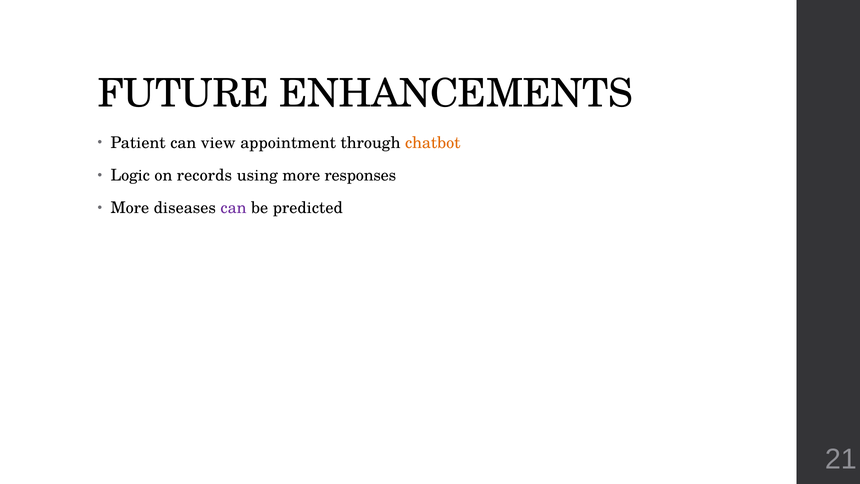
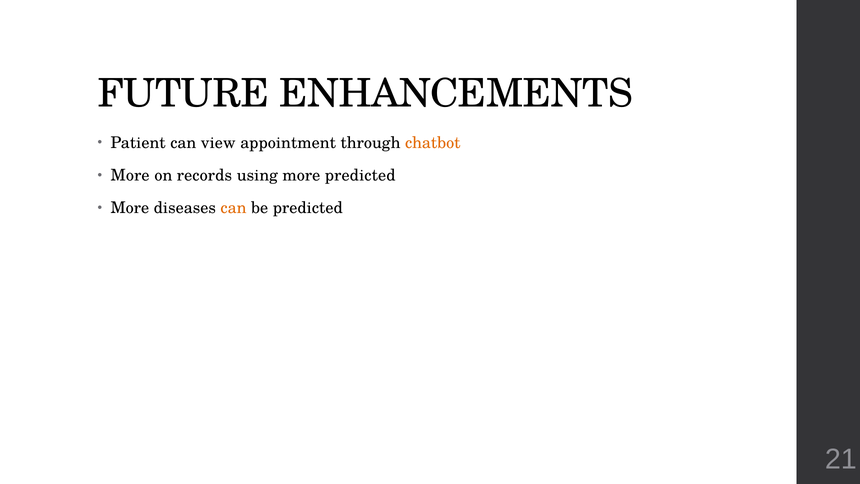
Logic: Logic -> More (130, 175)
more responses: responses -> predicted (360, 175)
can colour: purple -> orange (233, 208)
